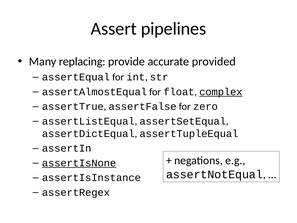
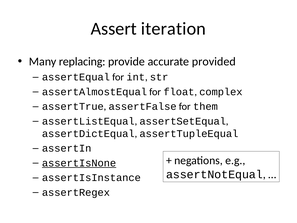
pipelines: pipelines -> iteration (173, 29)
complex underline: present -> none (221, 92)
zero: zero -> them (205, 106)
